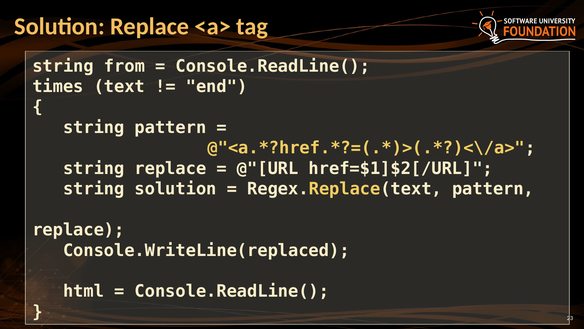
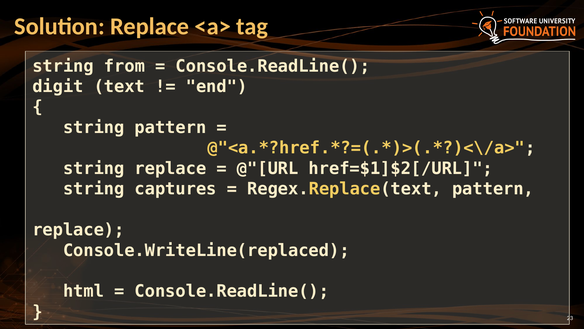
times: times -> digit (58, 86)
string solution: solution -> captures (176, 189)
